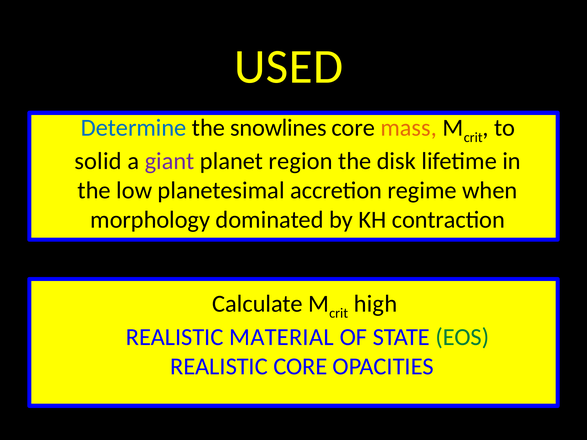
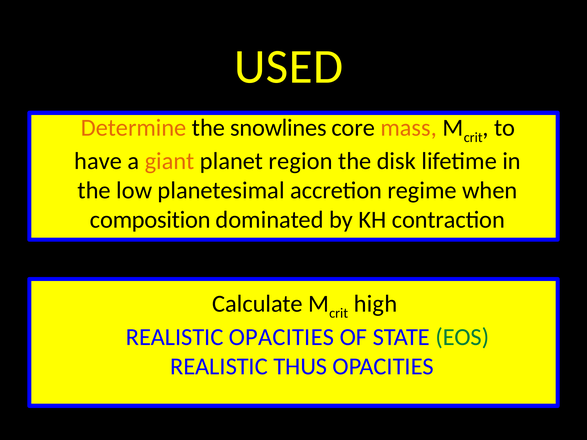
Determine colour: blue -> orange (134, 128)
solid: solid -> have (98, 161)
giant colour: purple -> orange (170, 161)
morphology: morphology -> composition (150, 220)
REALISTIC MATERIAL: MATERIAL -> OPACITIES (281, 337)
REALISTIC CORE: CORE -> THUS (300, 367)
